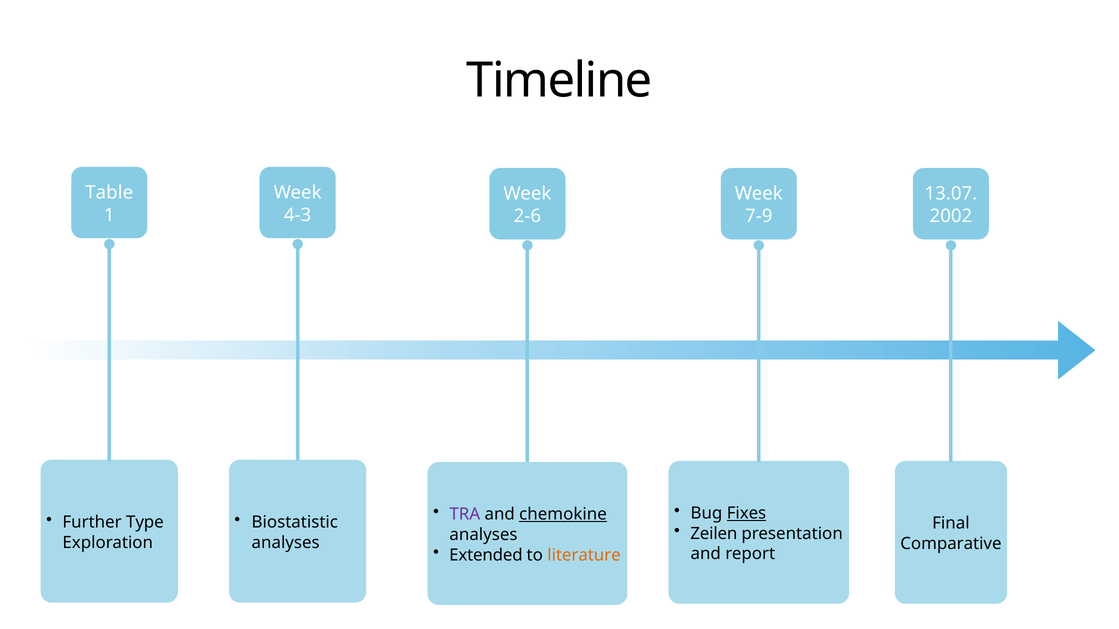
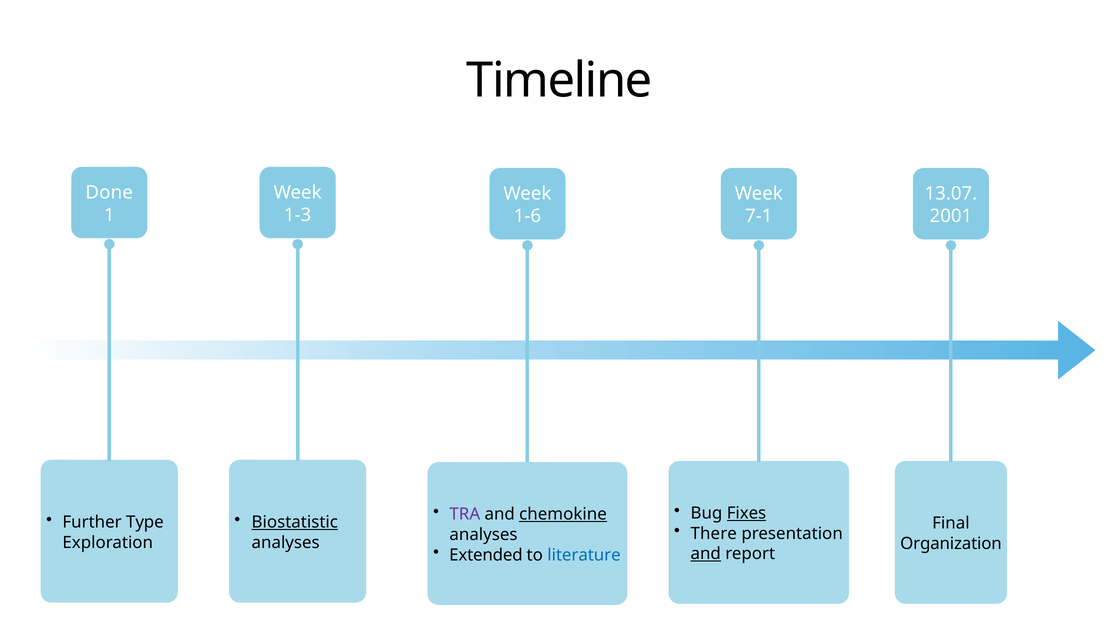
Table: Table -> Done (109, 193)
4-3: 4-3 -> 1-3 (298, 215)
2-6: 2-6 -> 1-6 (527, 216)
7-9: 7-9 -> 7-1 (759, 216)
2002: 2002 -> 2001 (951, 216)
Biostatistic underline: none -> present (295, 523)
Zeilen: Zeilen -> There (714, 534)
Comparative: Comparative -> Organization (951, 544)
literature colour: orange -> blue (584, 555)
and underline: none -> present (706, 554)
